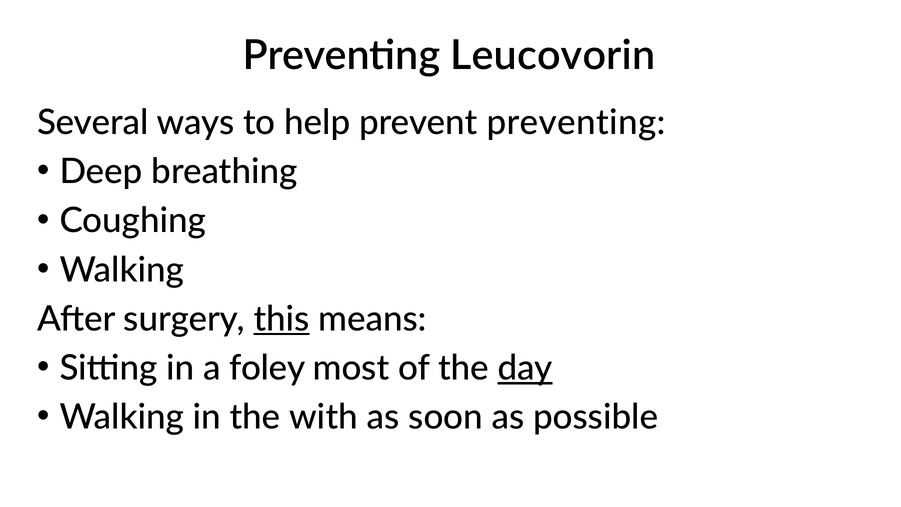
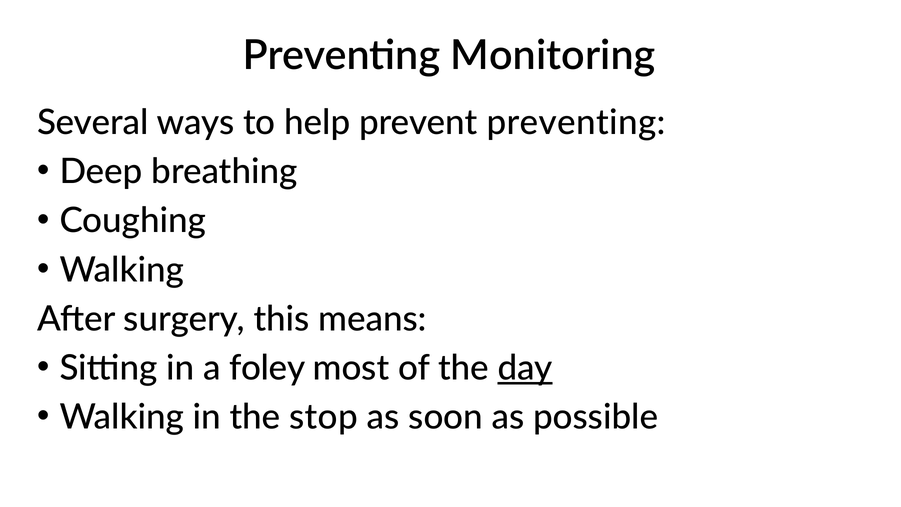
Leucovorin: Leucovorin -> Monitoring (553, 56)
this underline: present -> none (282, 319)
with: with -> stop (324, 417)
